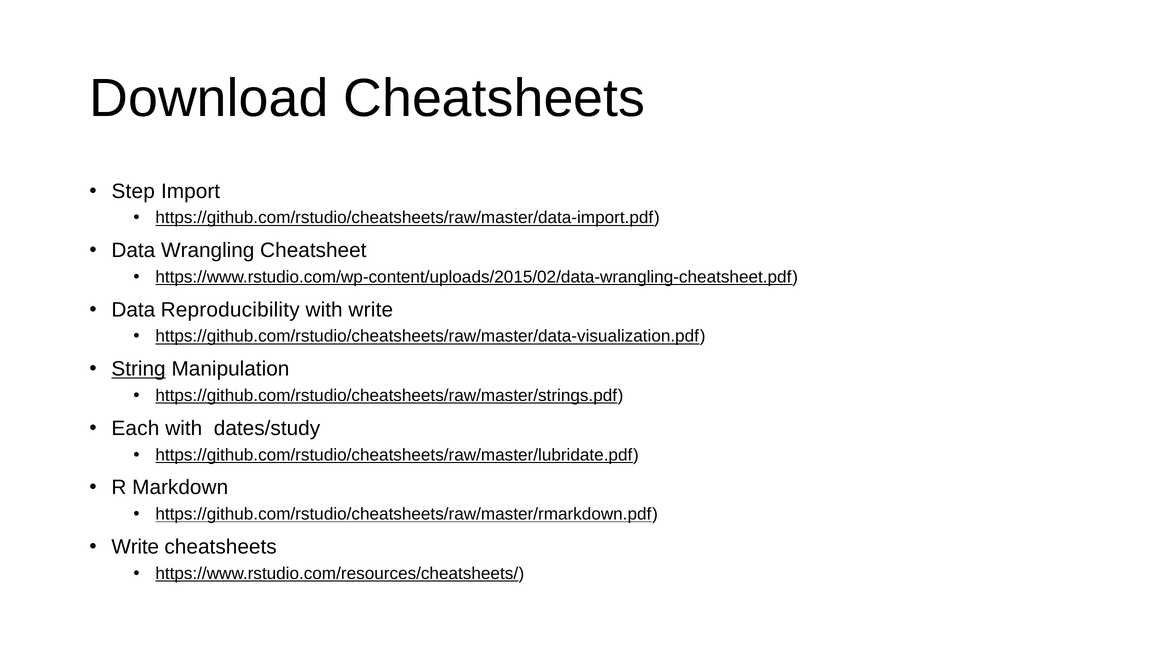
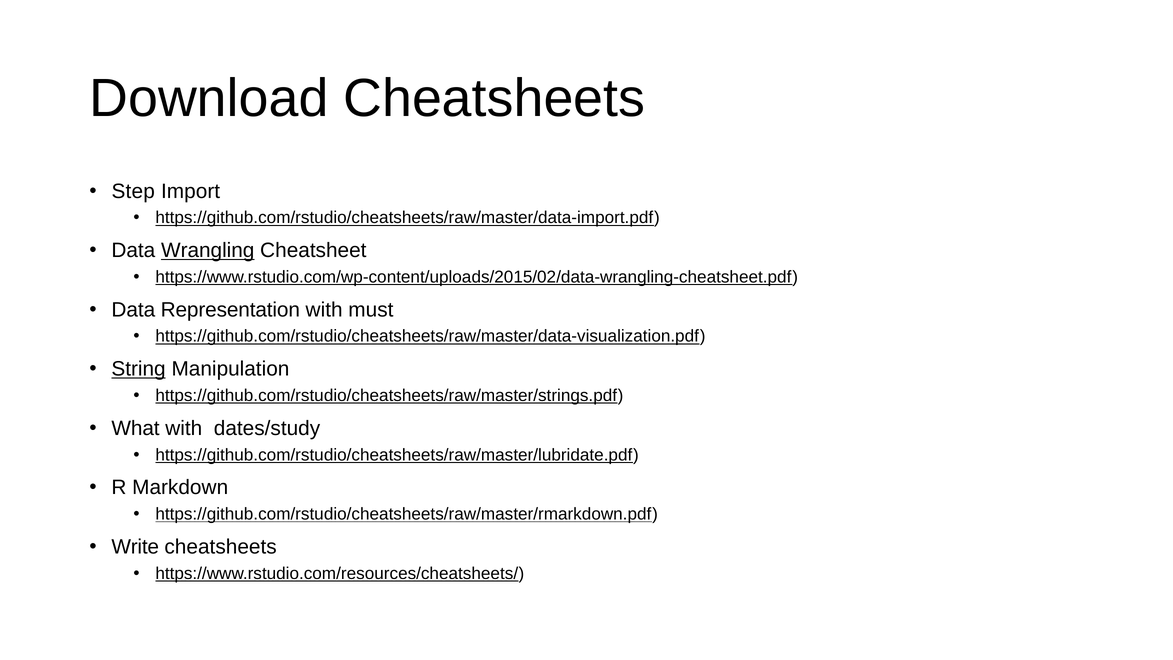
Wrangling underline: none -> present (208, 250)
Reproducibility: Reproducibility -> Representation (230, 310)
with write: write -> must (371, 310)
Each: Each -> What (136, 428)
